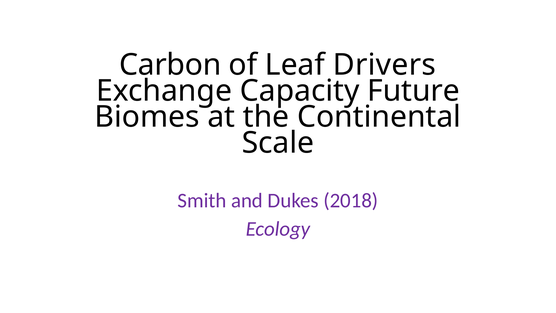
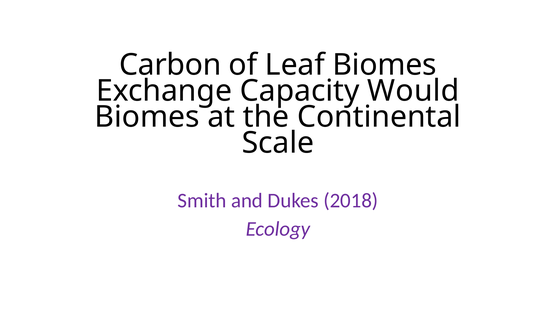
Leaf Drivers: Drivers -> Biomes (385, 65)
Future: Future -> Would (413, 91)
